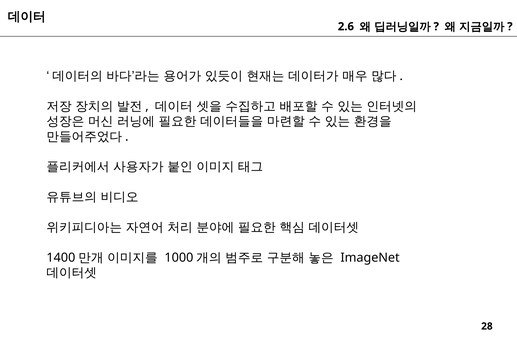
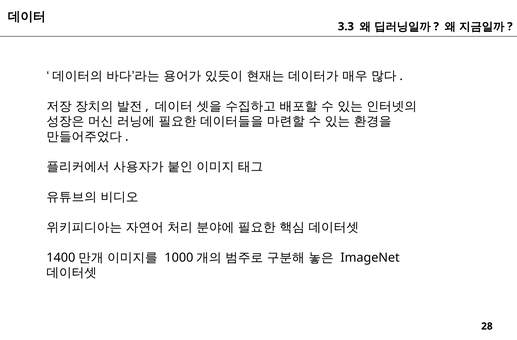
2.6: 2.6 -> 3.3 (346, 26)
